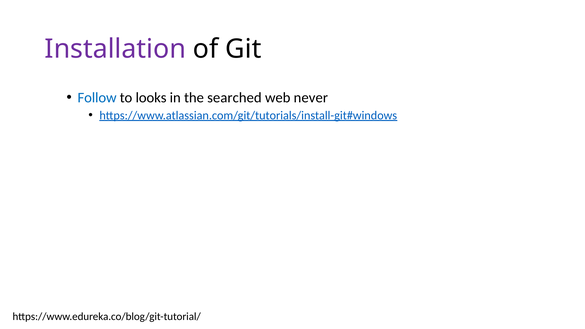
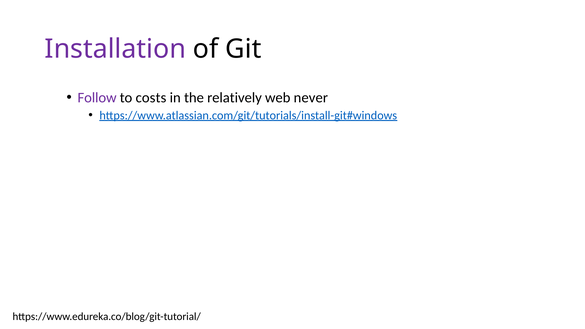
Follow colour: blue -> purple (97, 98)
looks: looks -> costs (151, 98)
searched: searched -> relatively (234, 98)
